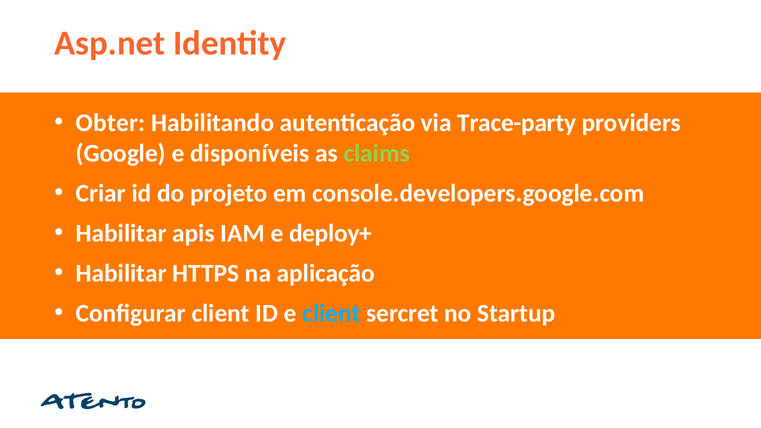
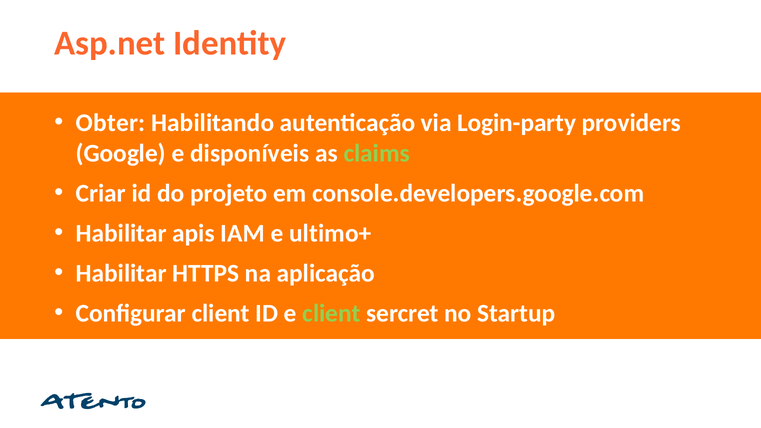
Trace-party: Trace-party -> Login-party (517, 123)
deploy+: deploy+ -> ultimo+ (330, 233)
client colour: light blue -> light green (331, 313)
